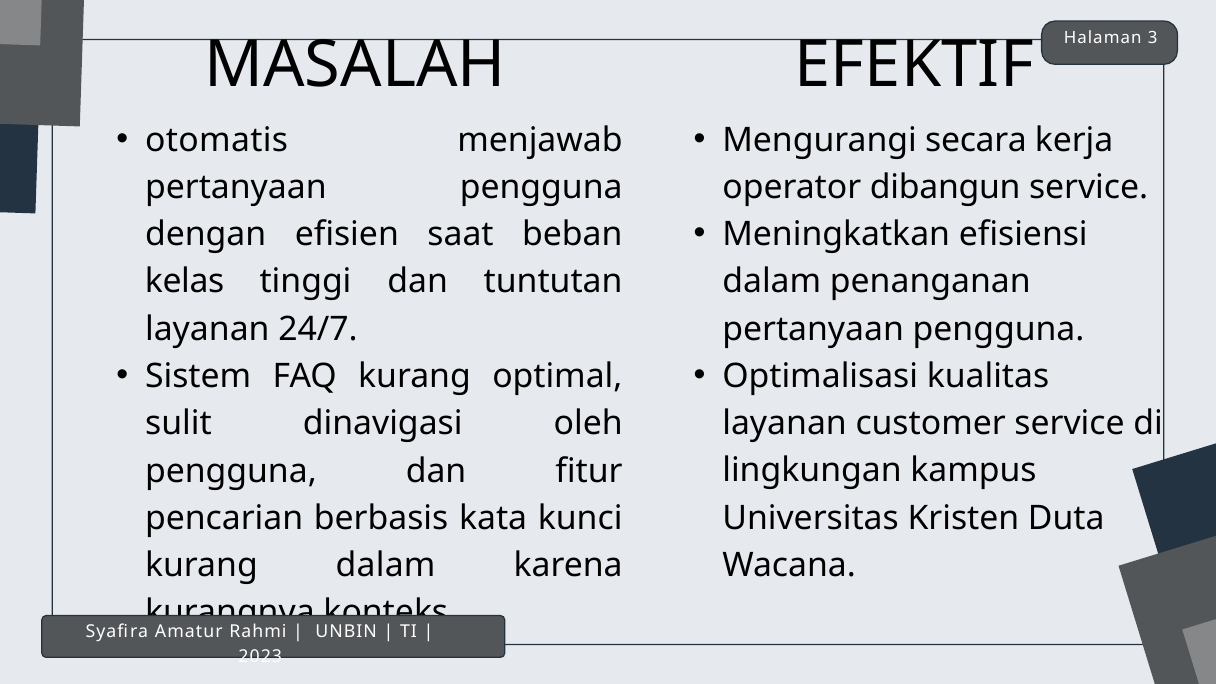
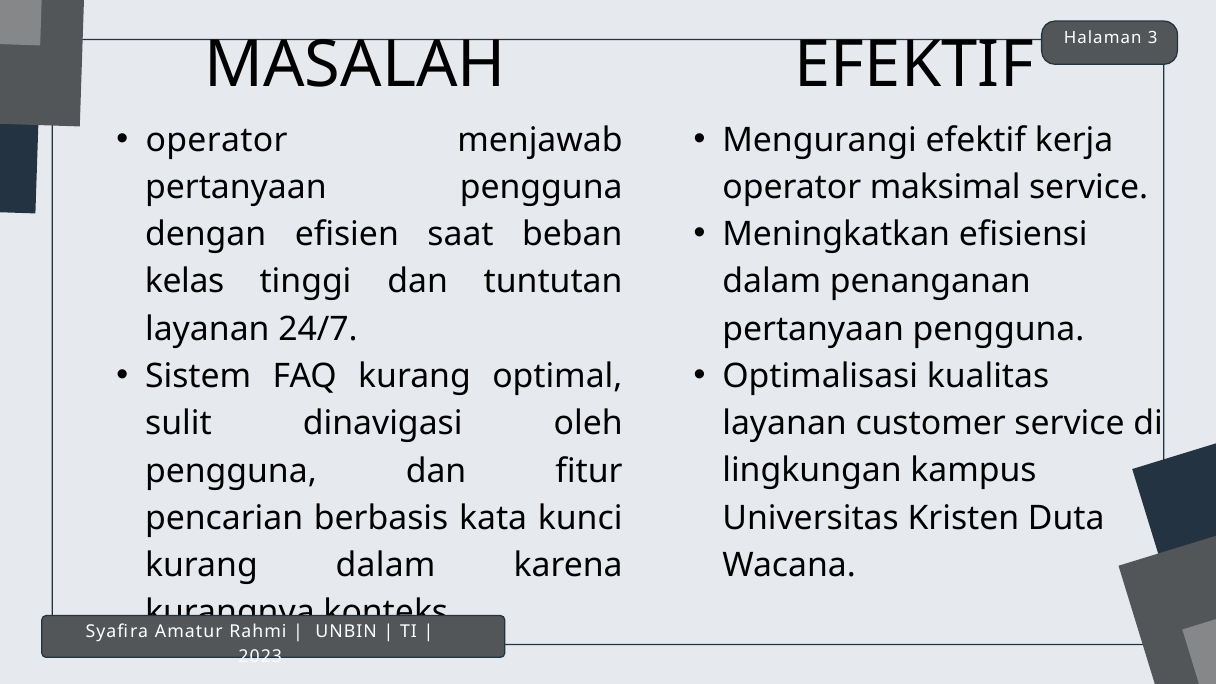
otomatis: otomatis -> operator (217, 140)
Mengurangi secara: secara -> efektif (976, 140)
dibangun: dibangun -> maksimal (945, 187)
